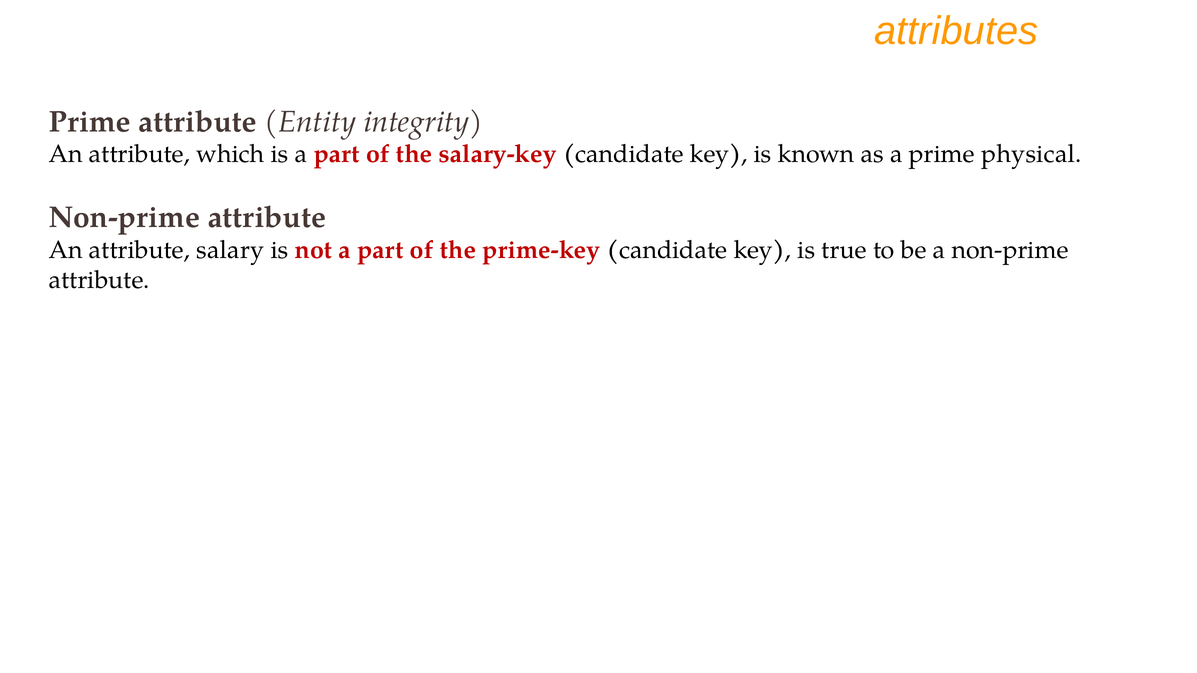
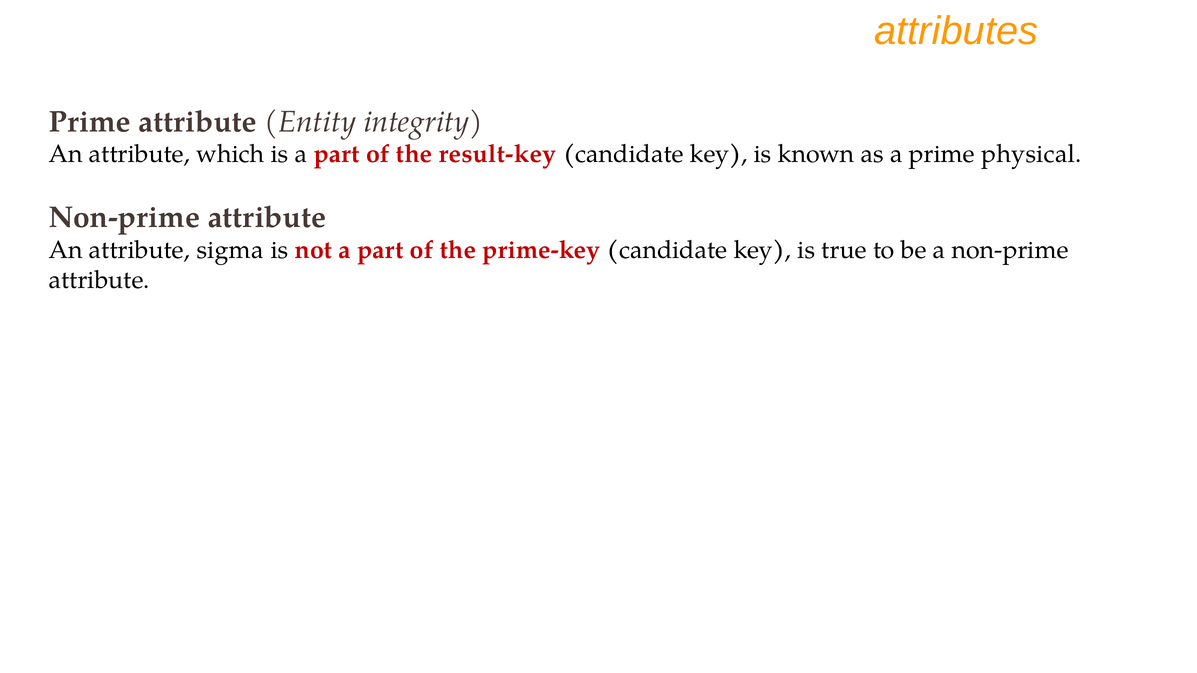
salary-key: salary-key -> result-key (497, 154)
salary: salary -> sigma (230, 250)
